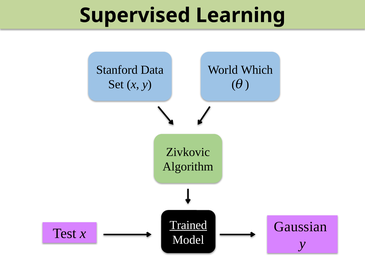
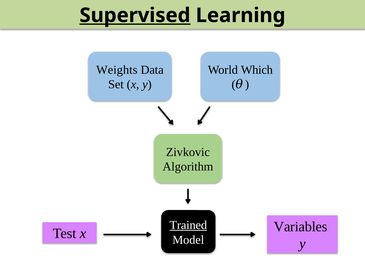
Supervised underline: none -> present (135, 15)
Stanford: Stanford -> Weights (117, 70)
Gaussian: Gaussian -> Variables (301, 226)
